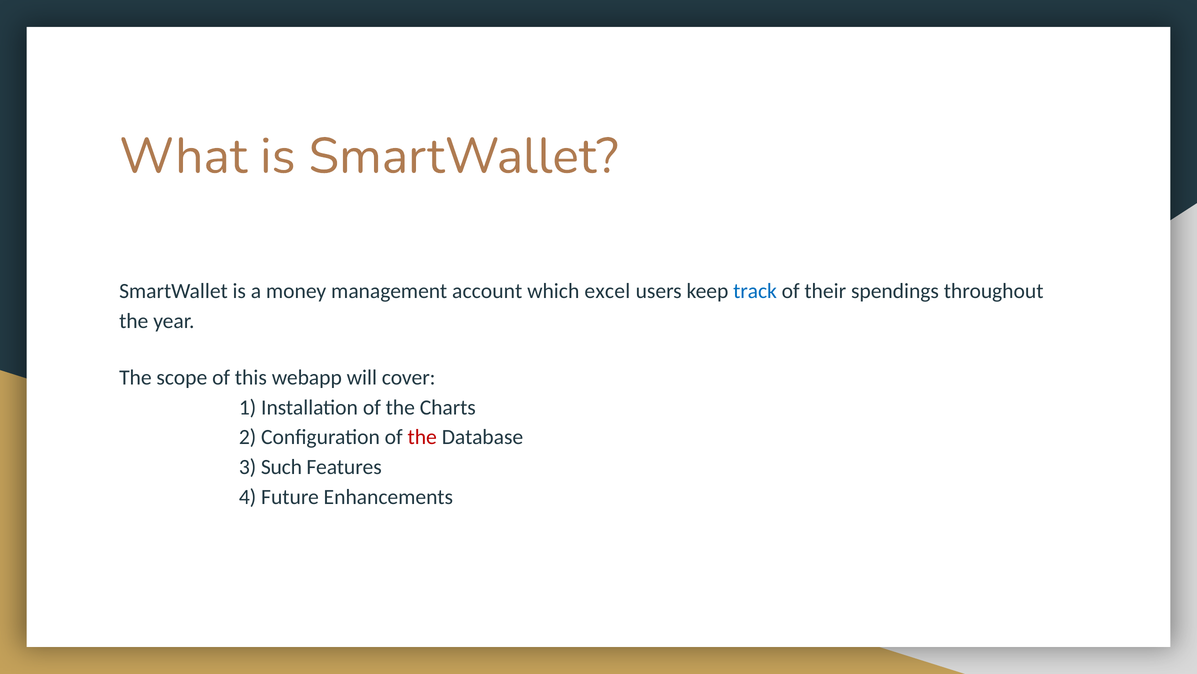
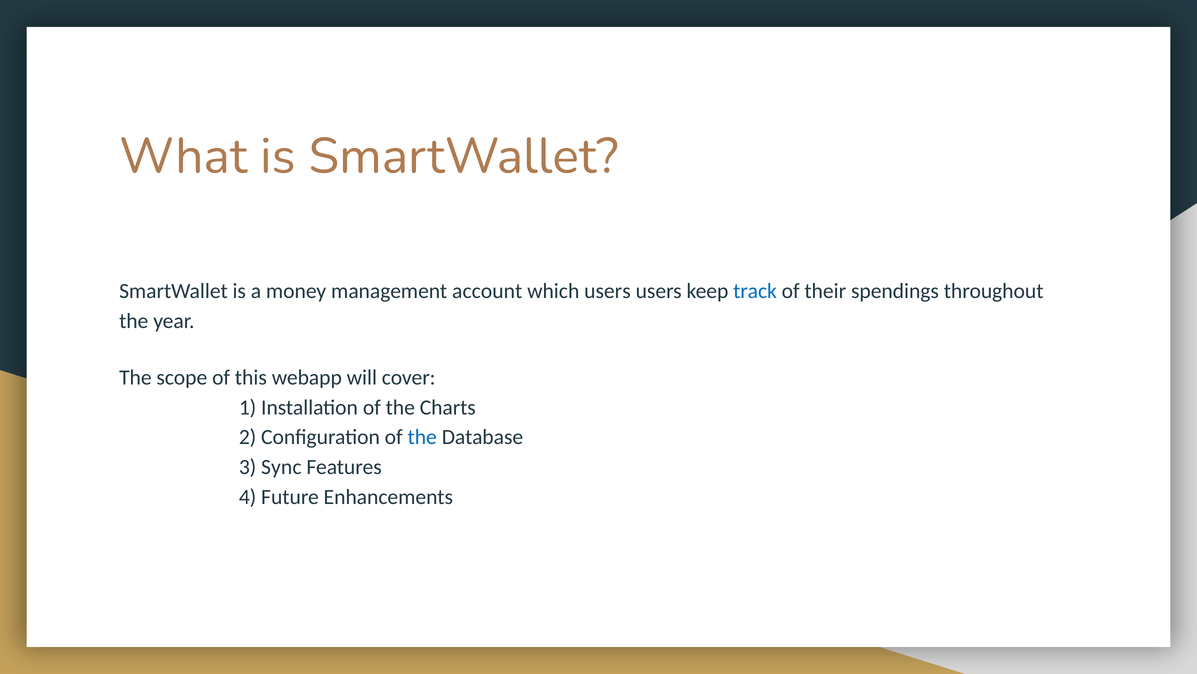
which excel: excel -> users (607, 291)
the colour: red -> blue (422, 437)
Such: Such -> Sync (281, 467)
